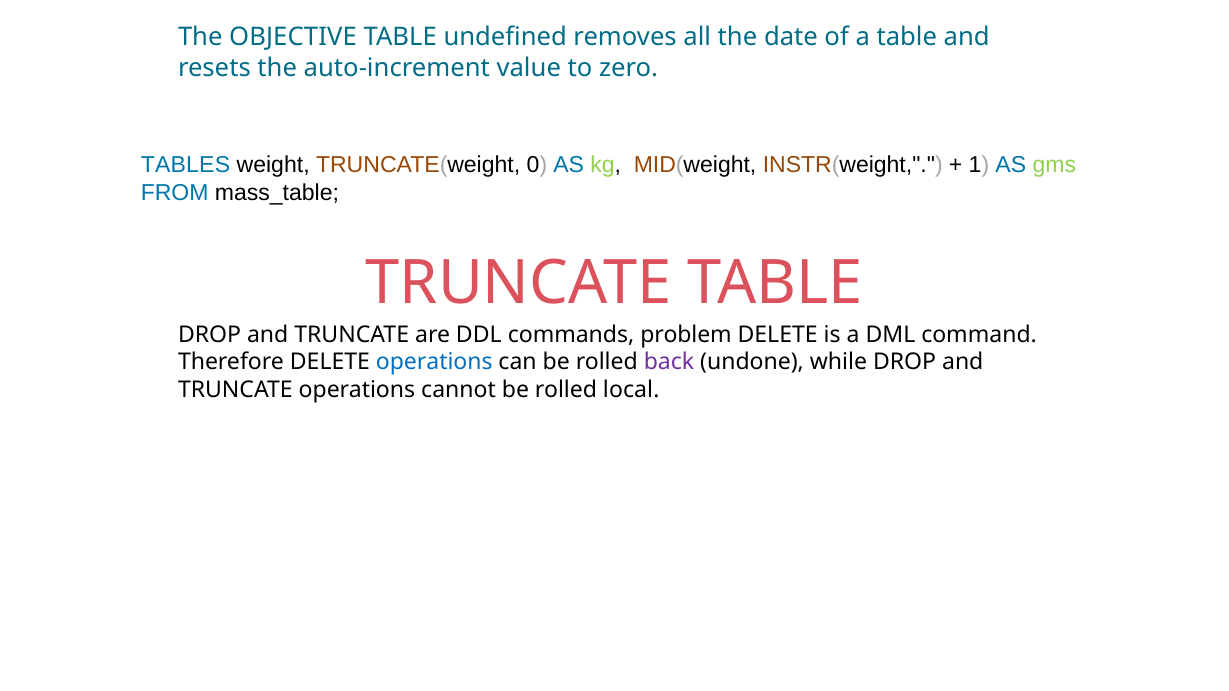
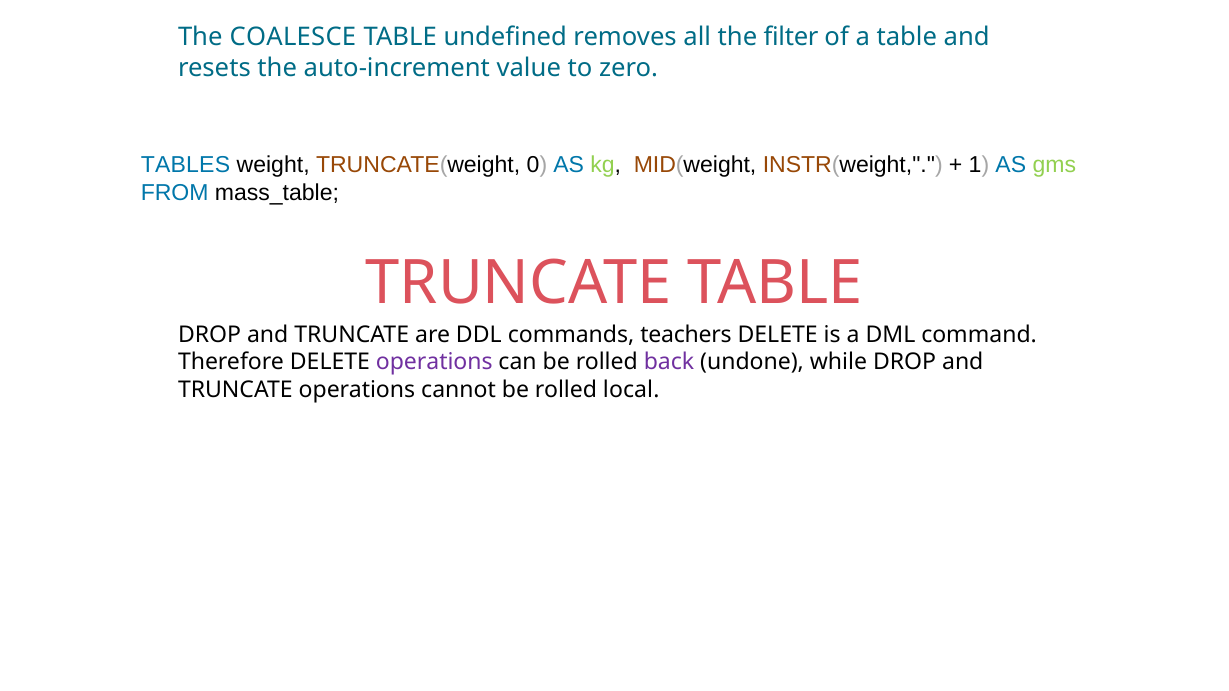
OBJECTIVE: OBJECTIVE -> COALESCE (293, 37)
date: date -> filter (791, 37)
problem: problem -> teachers (686, 335)
operations colour: blue -> purple (434, 363)
